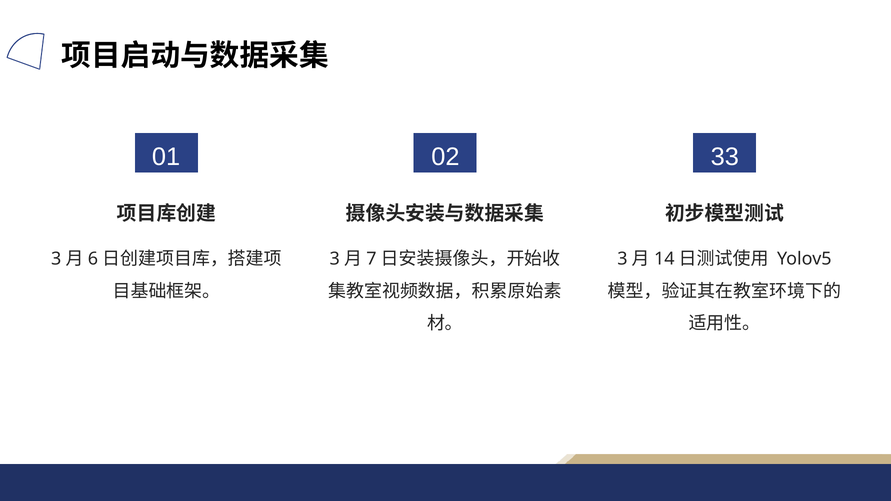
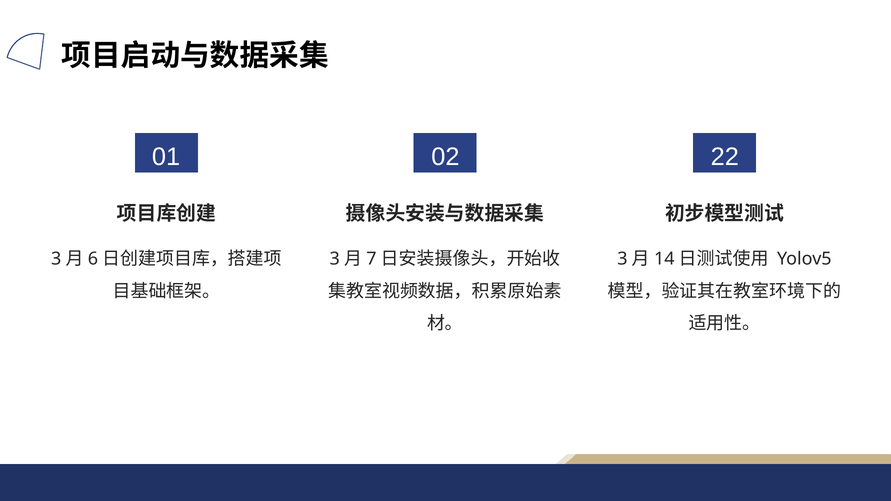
33: 33 -> 22 (725, 157)
